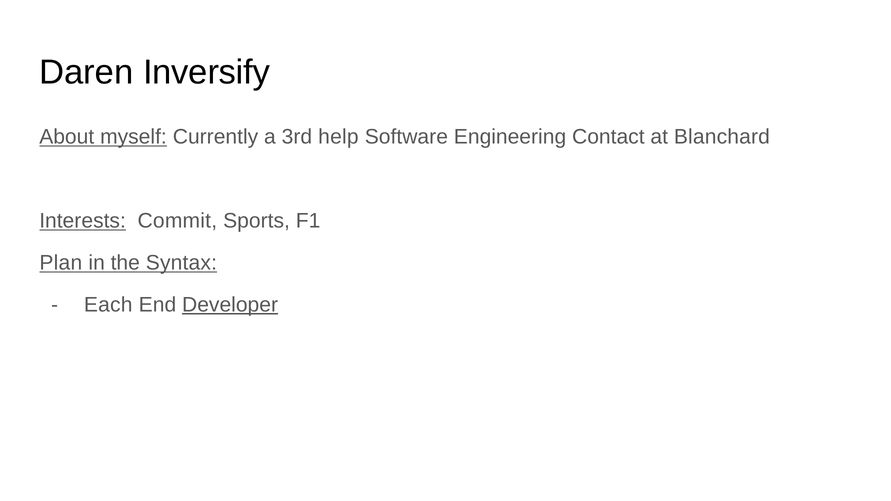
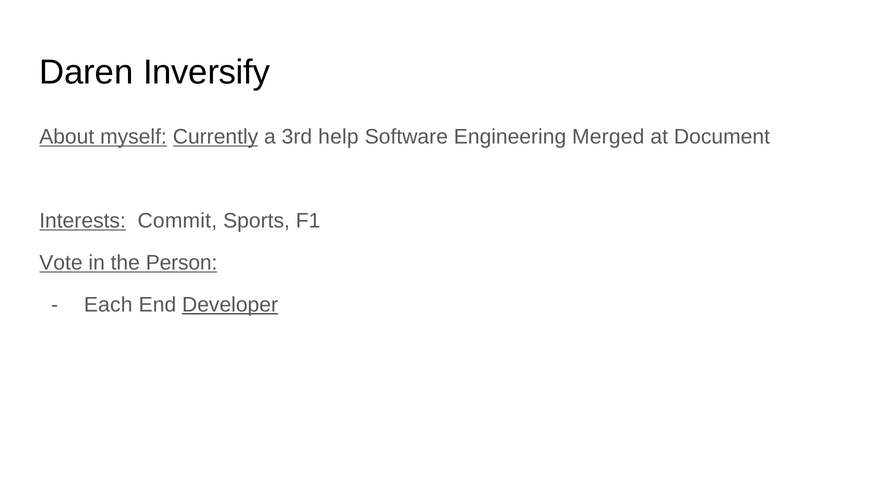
Currently underline: none -> present (216, 137)
Contact: Contact -> Merged (608, 137)
Blanchard: Blanchard -> Document (722, 137)
Plan: Plan -> Vote (61, 263)
Syntax: Syntax -> Person (182, 263)
